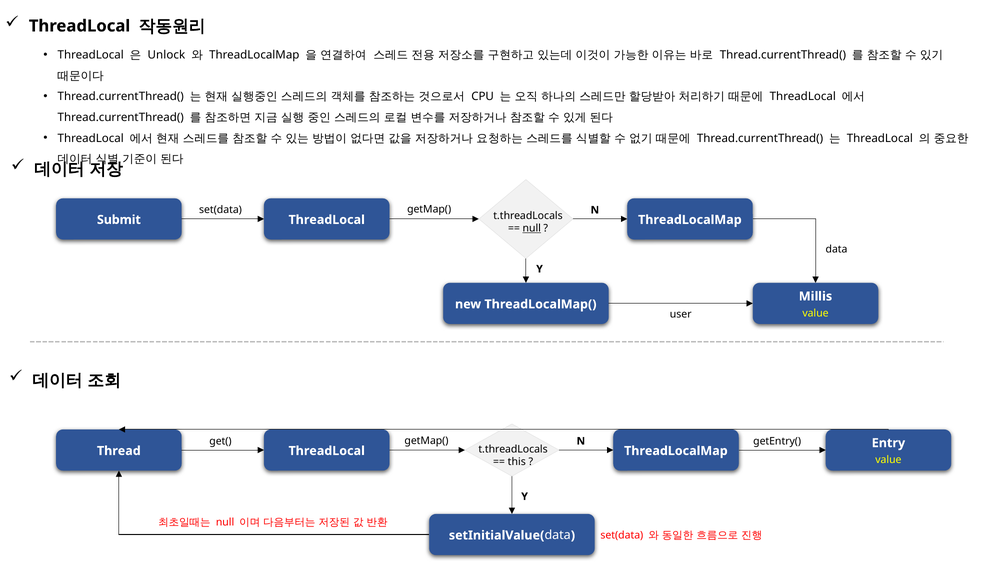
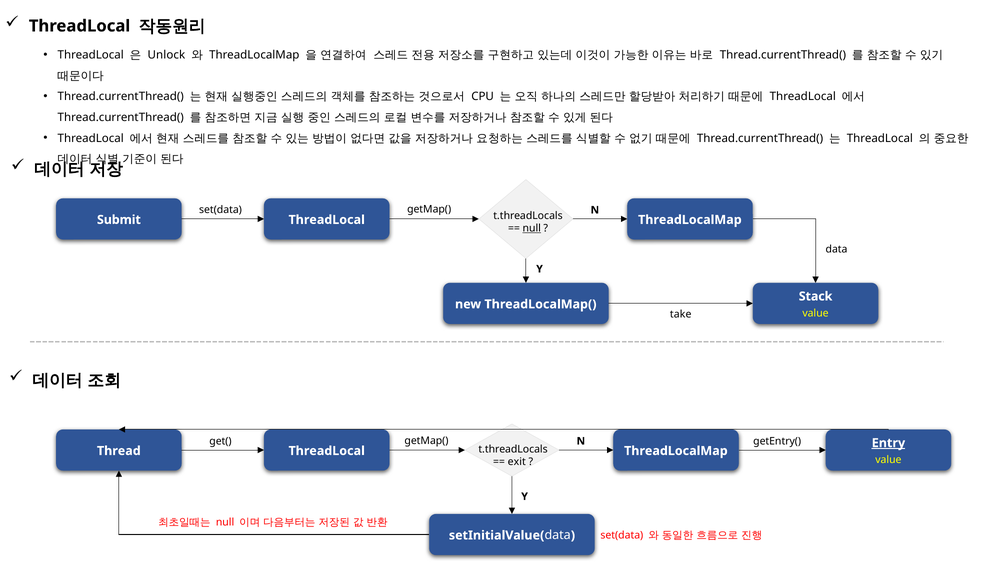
Millis: Millis -> Stack (816, 296)
user: user -> take (681, 314)
Entry underline: none -> present (888, 443)
this: this -> exit (517, 462)
